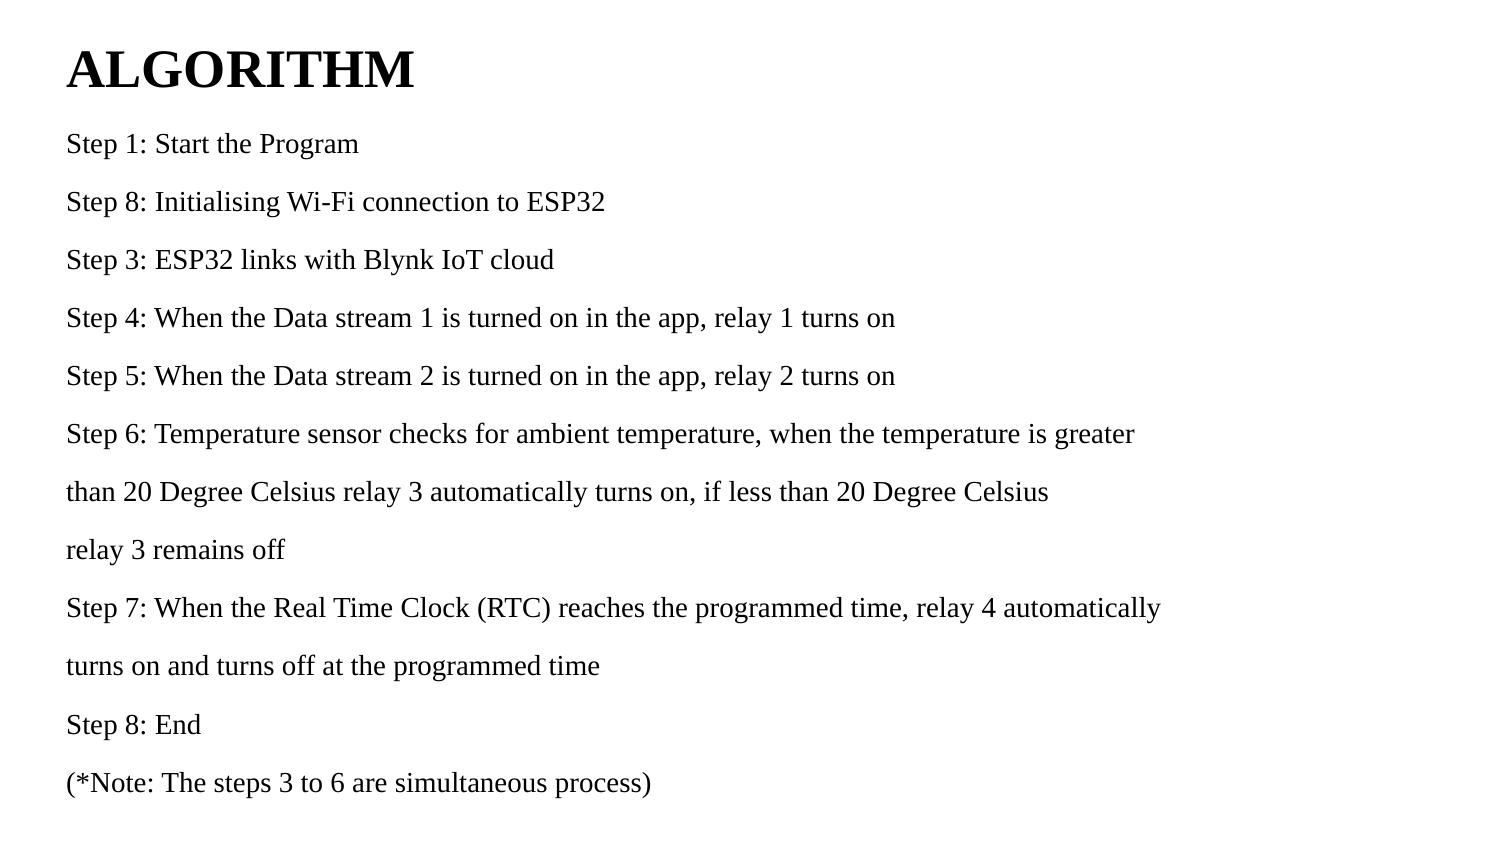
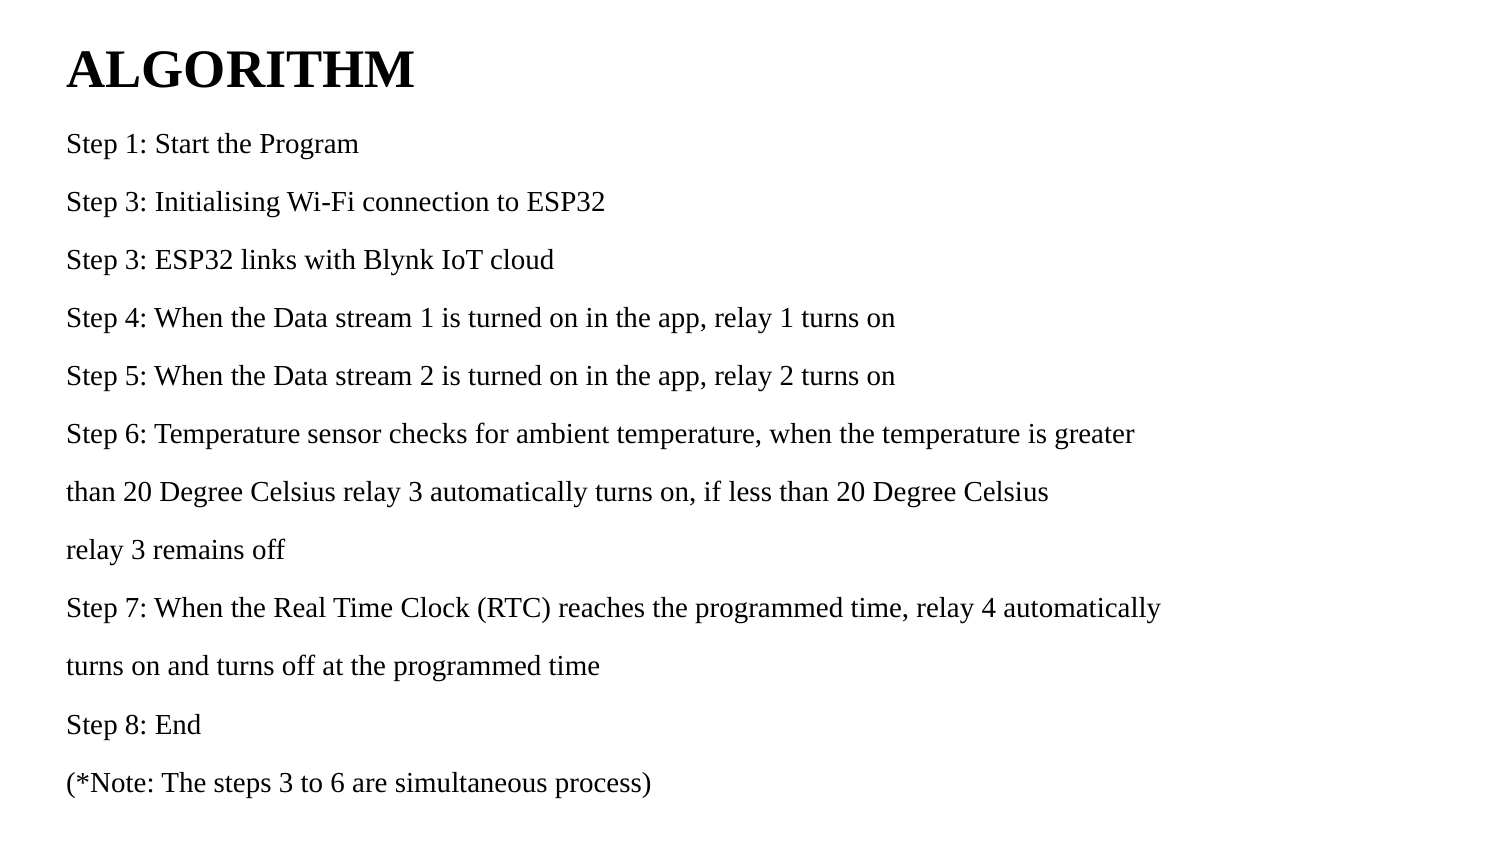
8: 8 -> 3 (136, 202)
